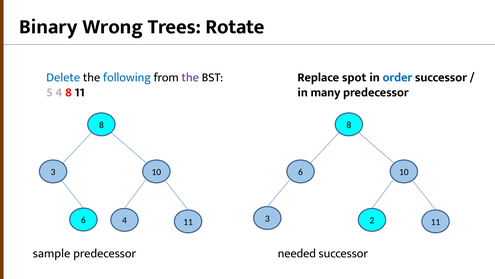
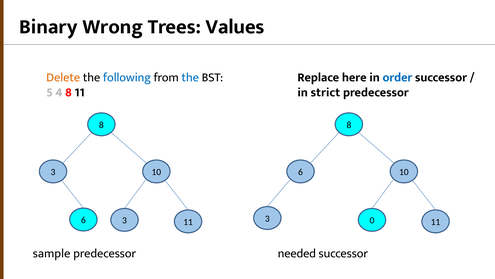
Rotate: Rotate -> Values (235, 27)
Delete colour: blue -> orange (63, 77)
the colour: purple -> blue (190, 77)
spot: spot -> here (354, 77)
many: many -> strict (325, 92)
2: 2 -> 0 (372, 220)
4: 4 -> 3 (124, 220)
